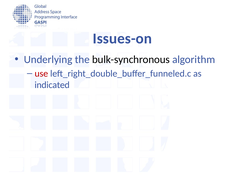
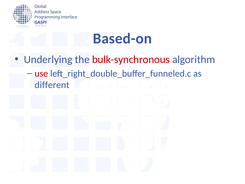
Issues-on: Issues-on -> Based-on (122, 39)
bulk-synchronous colour: black -> red (131, 59)
indicated: indicated -> different (52, 85)
